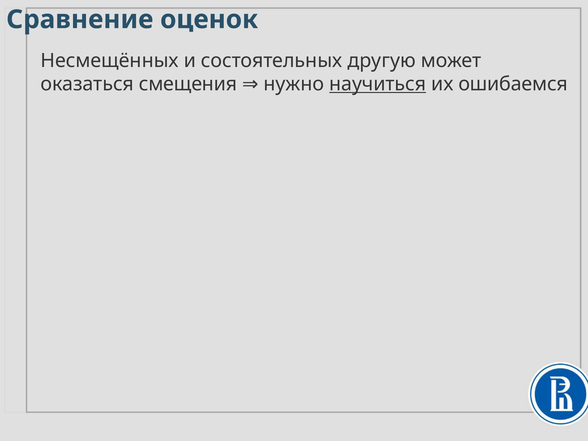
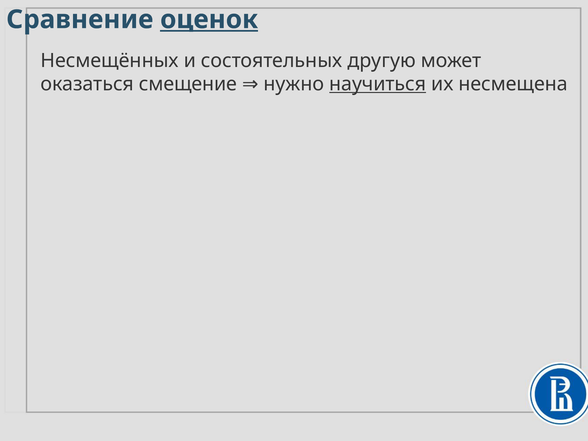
оценок underline: none -> present (209, 20)
смещения: смещения -> смещение (188, 84)
ошибаемся: ошибаемся -> несмещена (513, 84)
